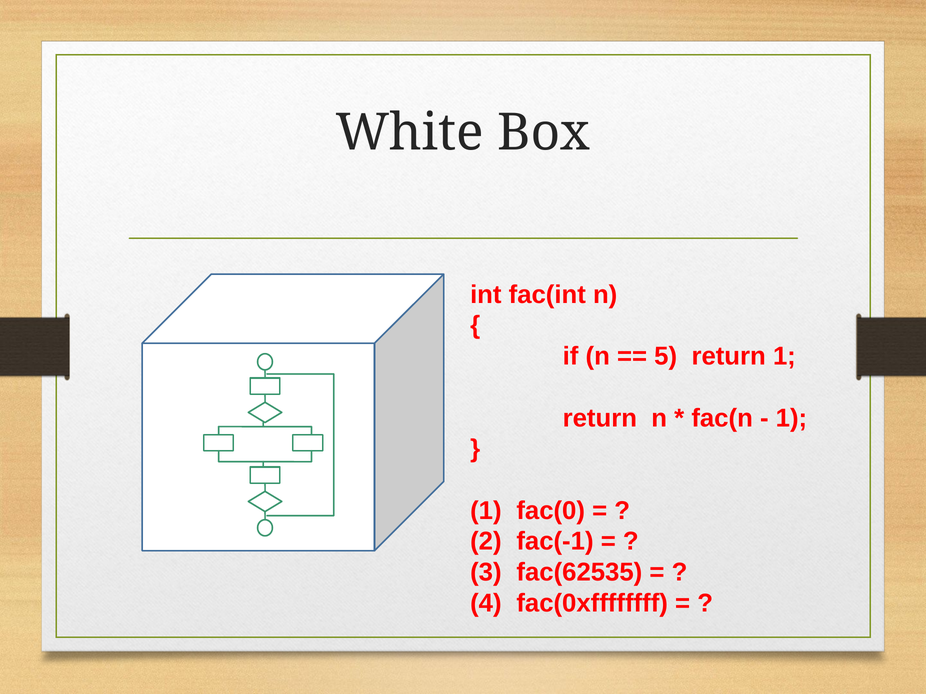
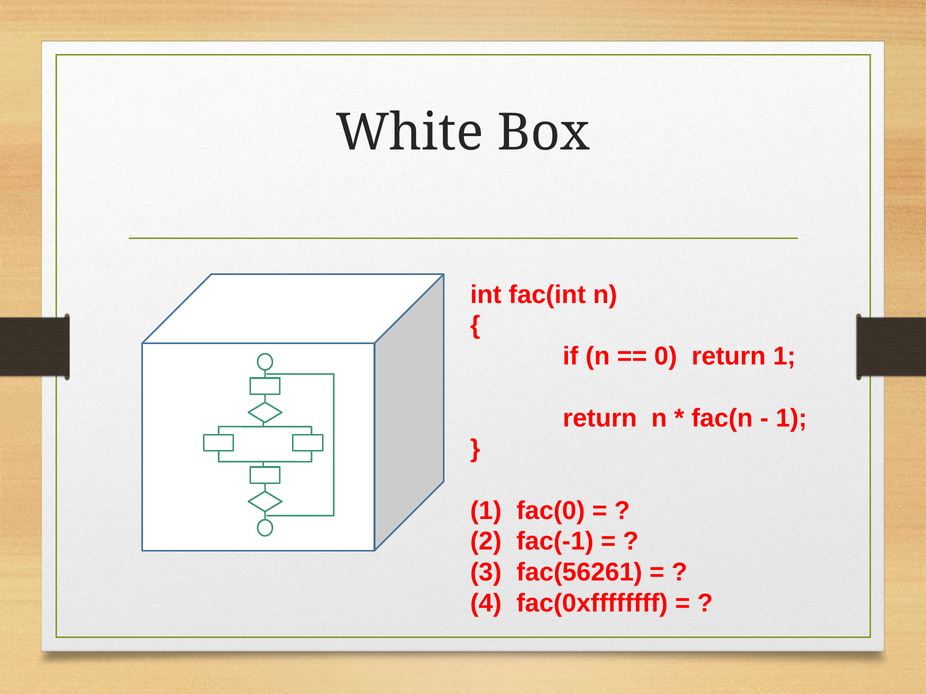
5: 5 -> 0 (666, 357)
fac(62535: fac(62535 -> fac(56261 (579, 573)
